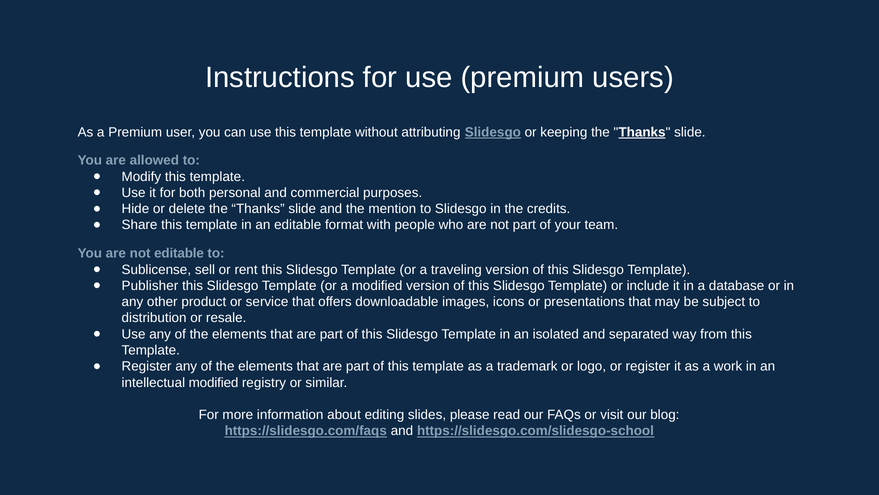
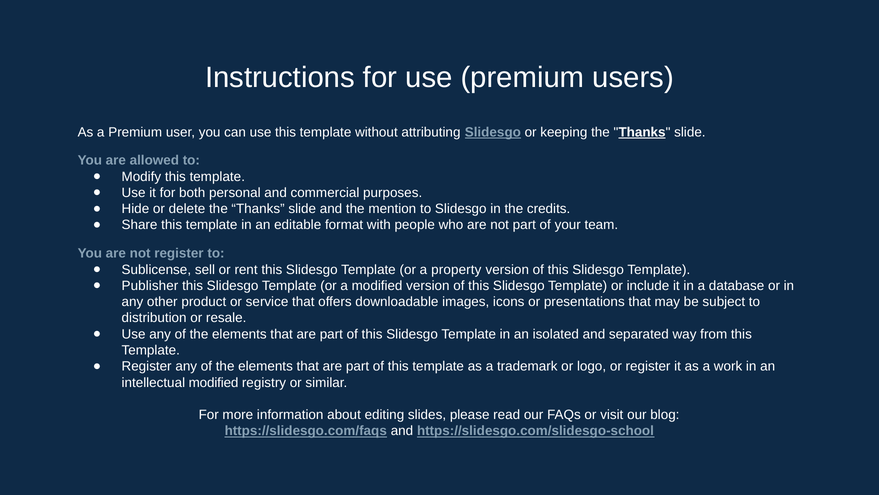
not editable: editable -> register (179, 253)
traveling: traveling -> property (456, 269)
